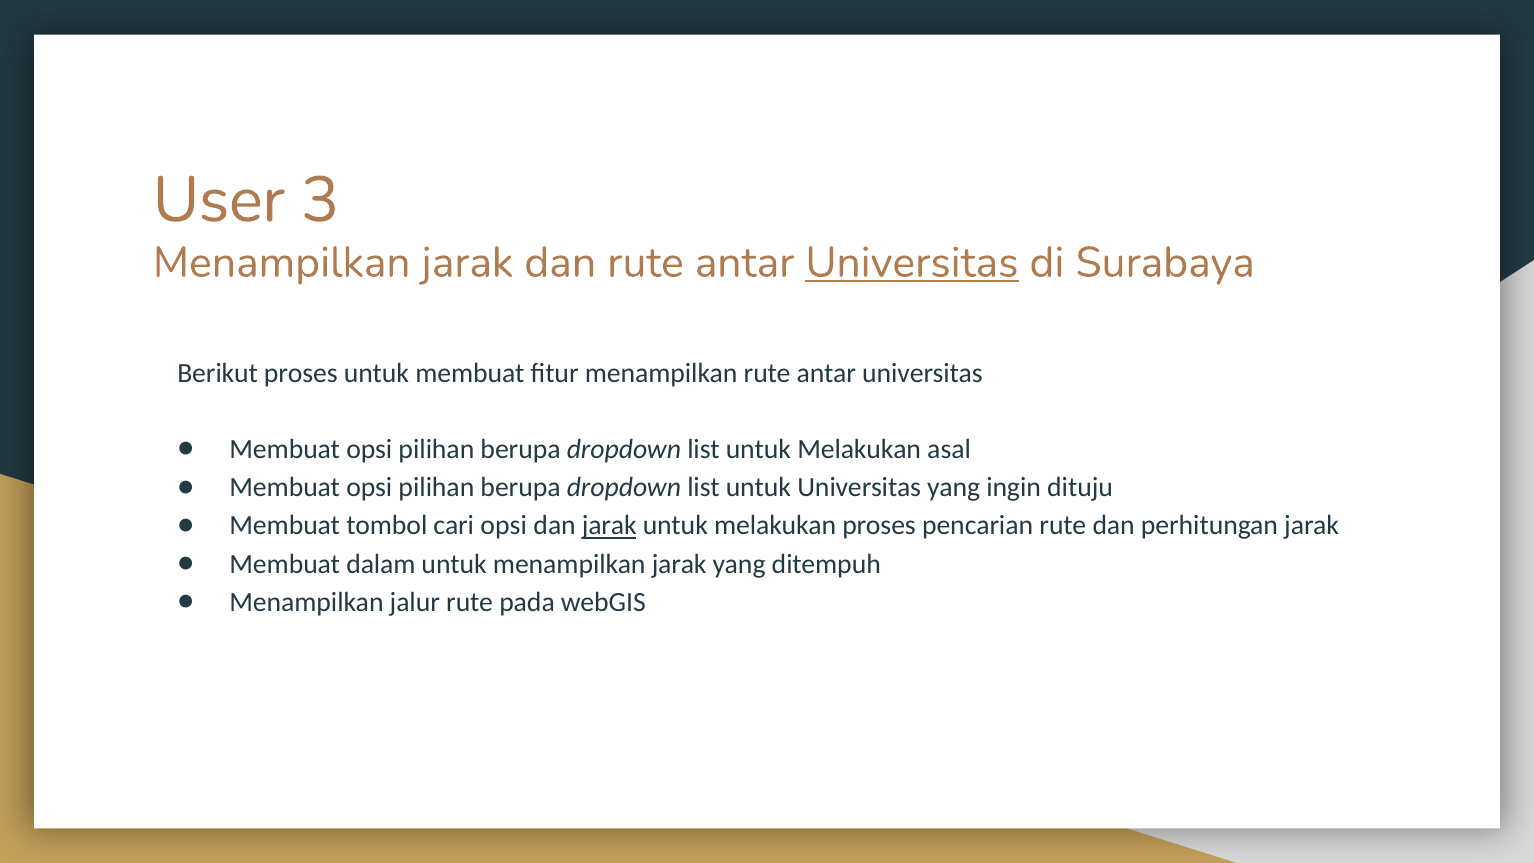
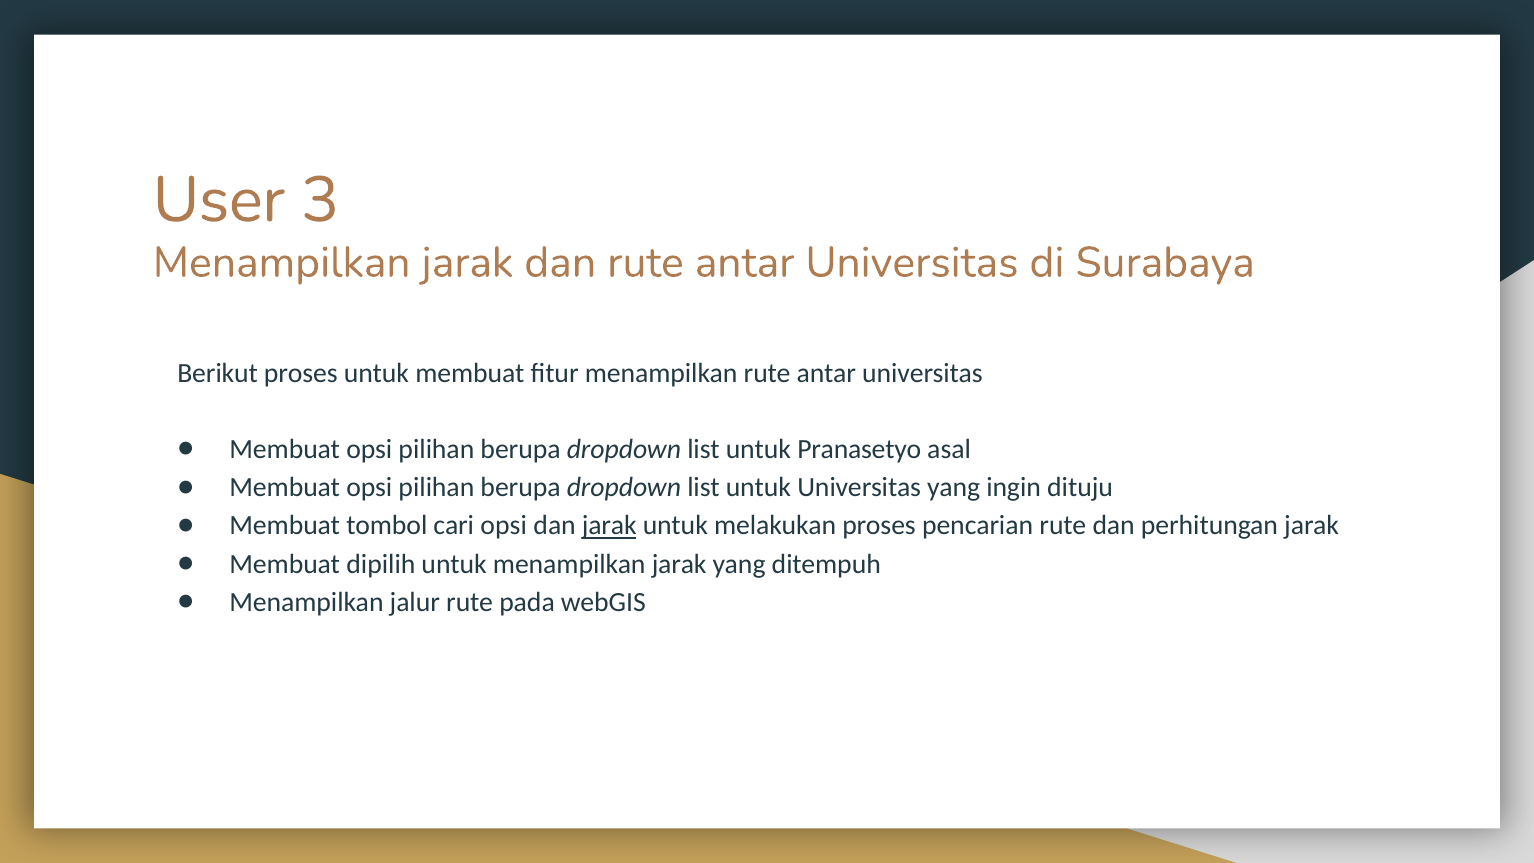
Universitas underline: present -> none (912, 262)
list untuk Melakukan: Melakukan -> Pranasetyo (859, 449)
dalam: dalam -> dipilih (381, 564)
